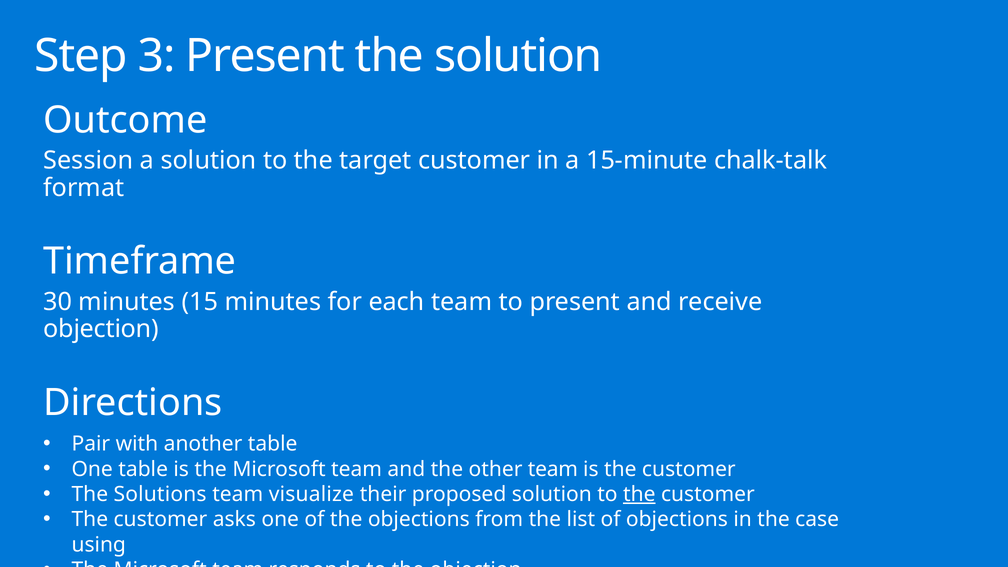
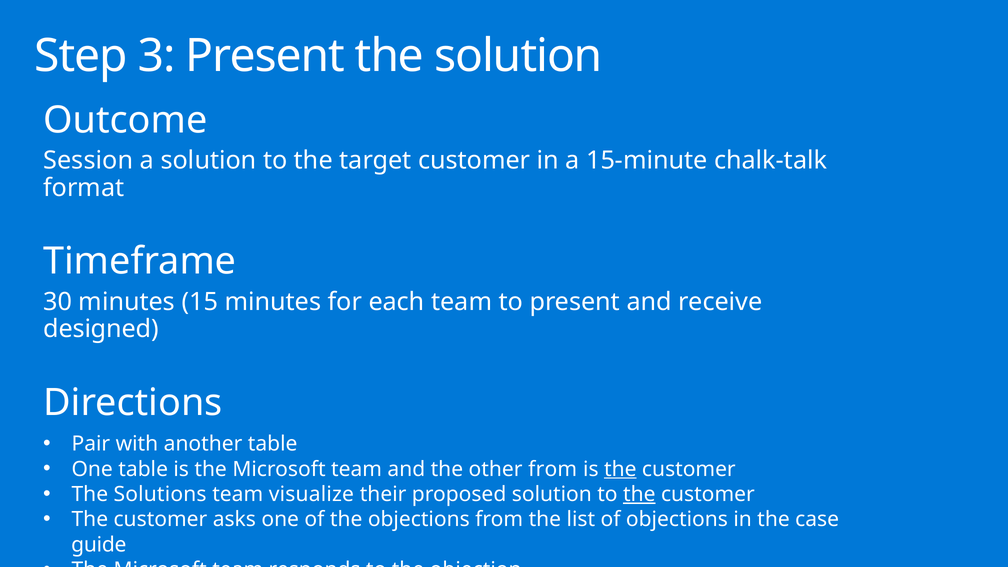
objection: objection -> designed (101, 329)
other team: team -> from (553, 469)
the underline: none -> present (620, 469)
using: using -> guide (99, 545)
